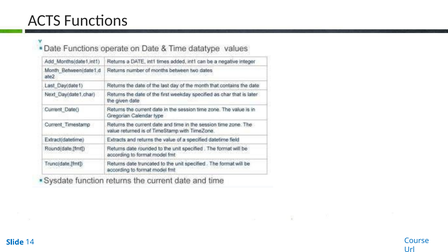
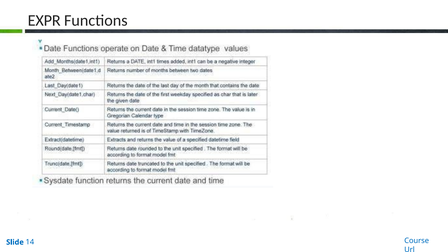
ACTS: ACTS -> EXPR (44, 21)
